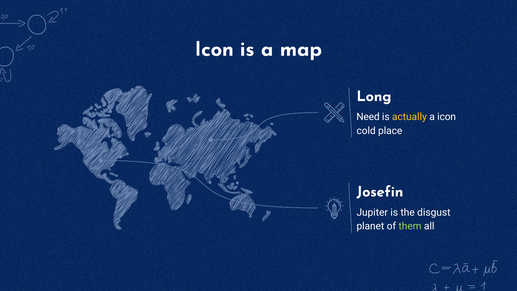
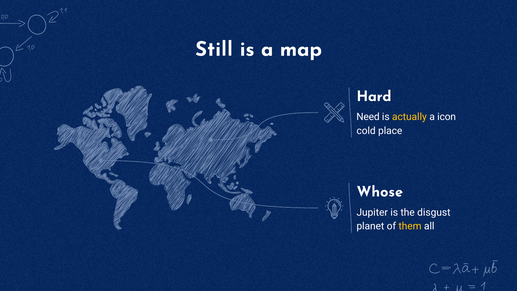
Icon: Icon -> Still (214, 49)
Long: Long -> Hard (374, 96)
Josefin: Josefin -> Whose (380, 192)
them colour: light green -> yellow (410, 226)
